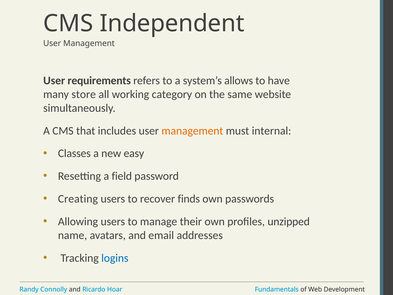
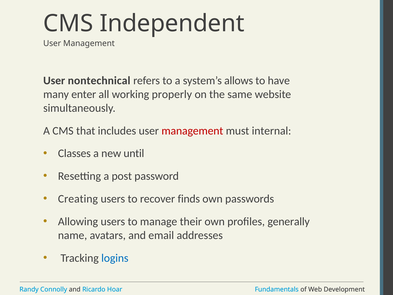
requirements: requirements -> nontechnical (99, 80)
store: store -> enter (84, 94)
category: category -> properly (172, 94)
management colour: orange -> red (192, 131)
easy: easy -> until (134, 153)
field: field -> post (122, 176)
unzipped: unzipped -> generally (289, 221)
